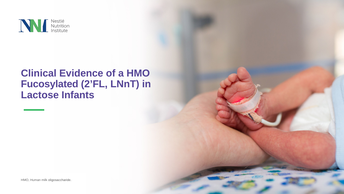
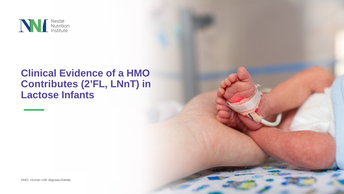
Fucosylated: Fucosylated -> Contributes (50, 84)
